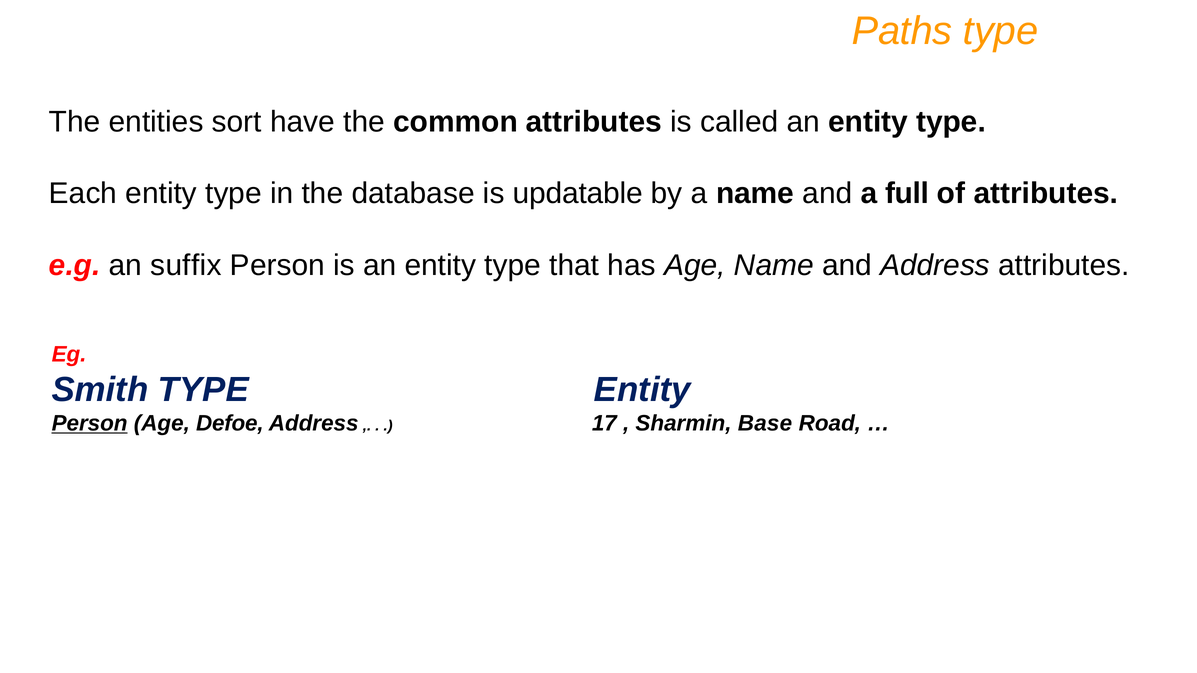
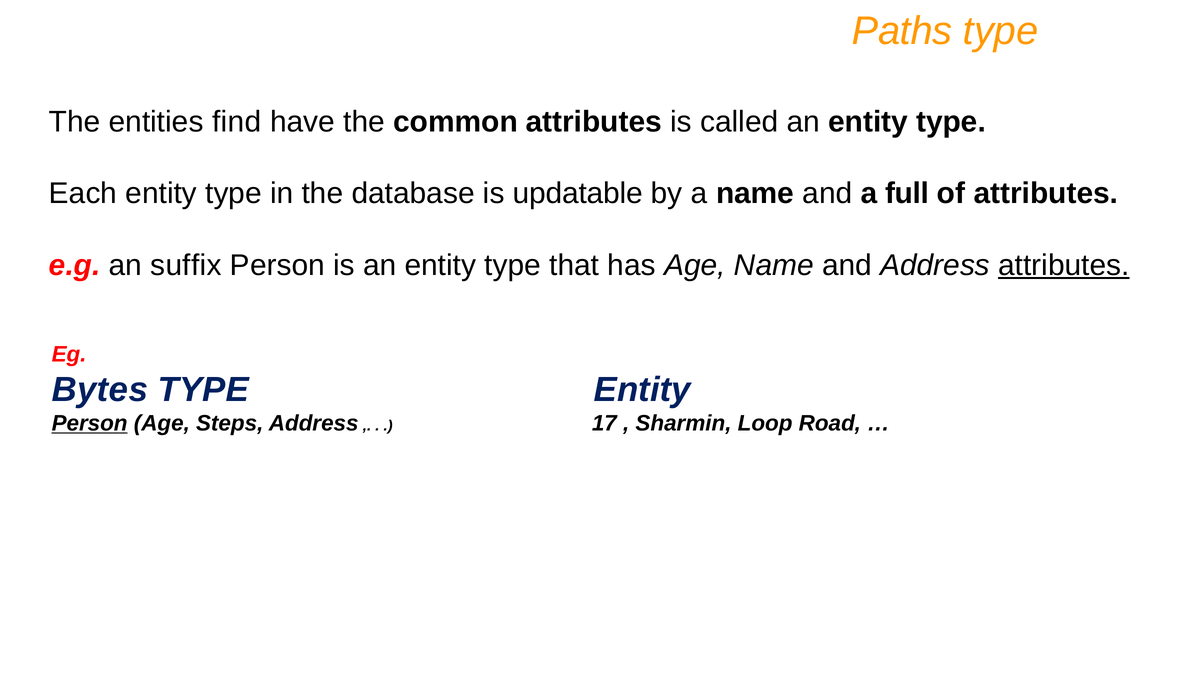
sort: sort -> find (237, 122)
attributes underline: none -> present (1064, 265)
Smith: Smith -> Bytes (100, 390)
Defoe: Defoe -> Steps (230, 423)
Base: Base -> Loop (765, 423)
